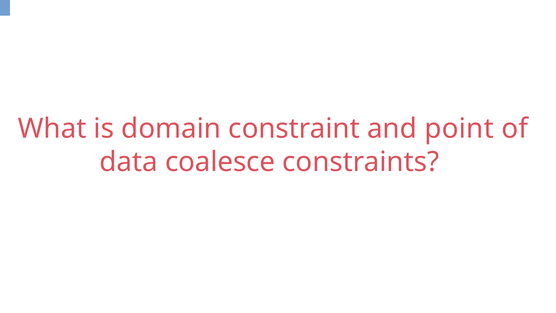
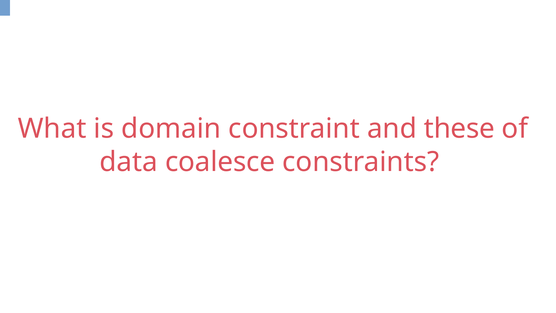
point: point -> these (459, 128)
